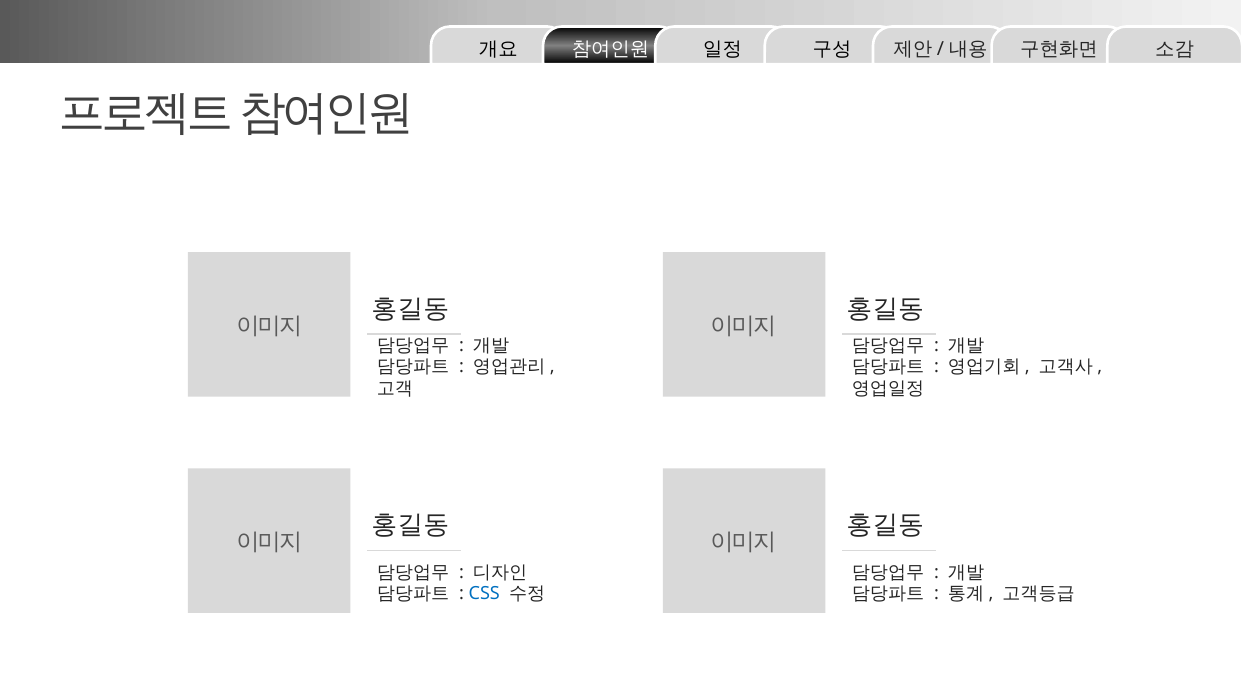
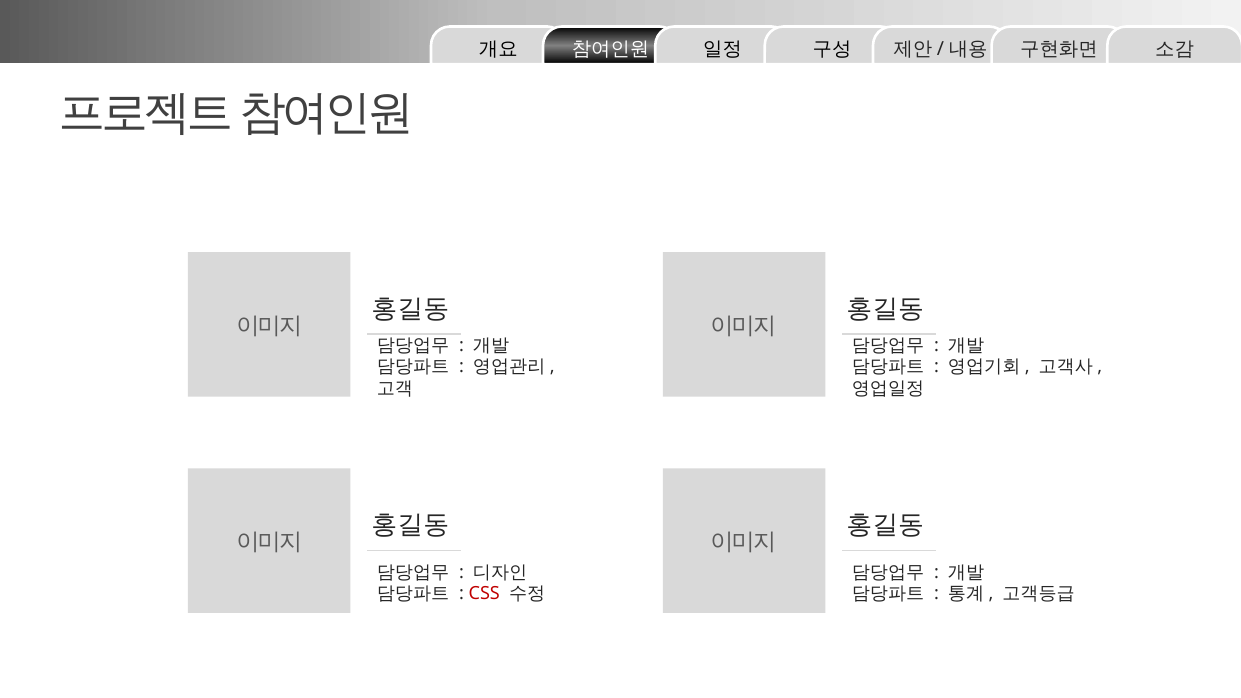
CSS colour: blue -> red (484, 594)
